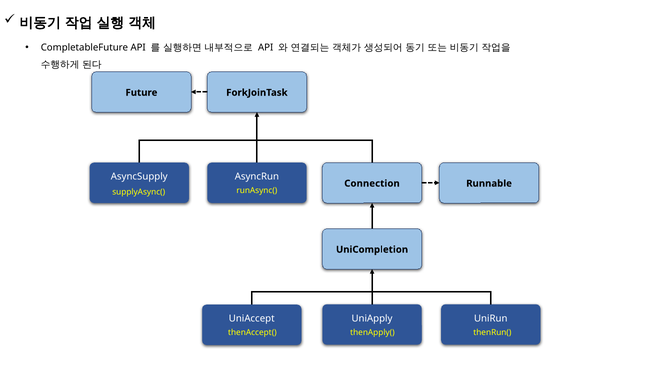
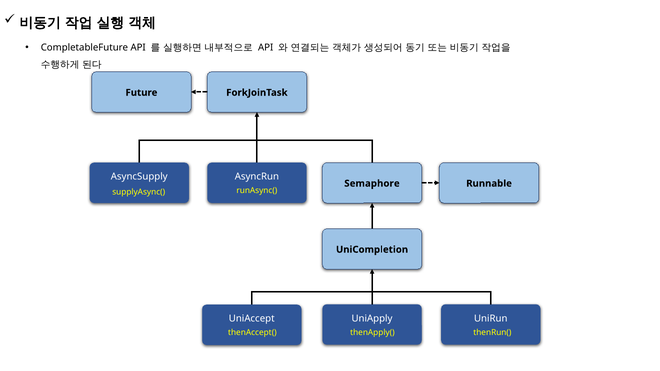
Connection: Connection -> Semaphore (372, 184)
